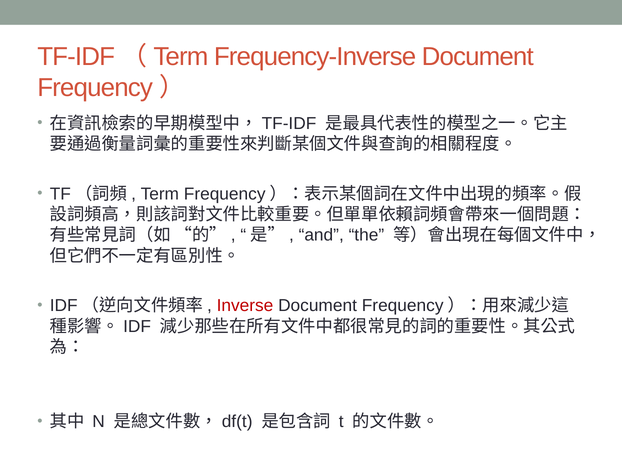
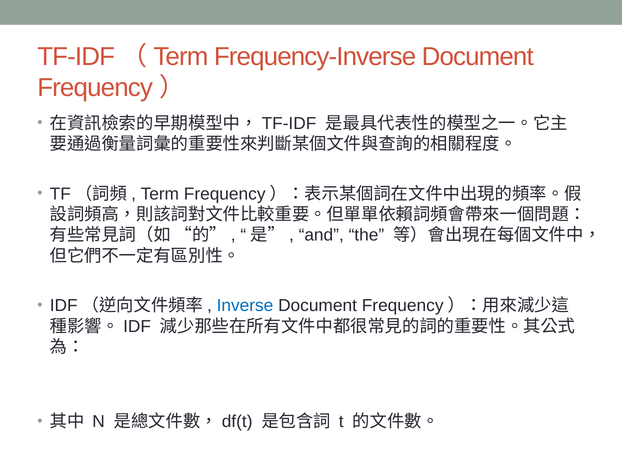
Inverse colour: red -> blue (245, 306)
